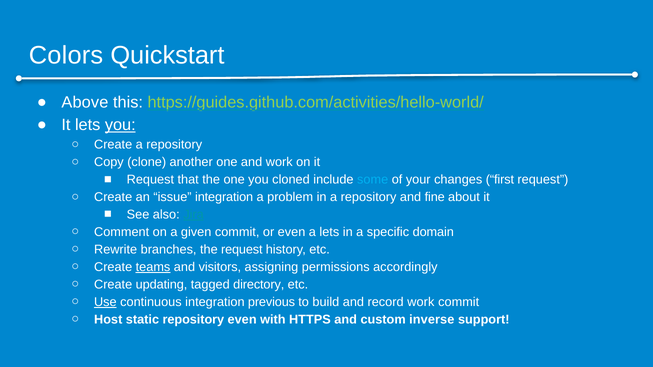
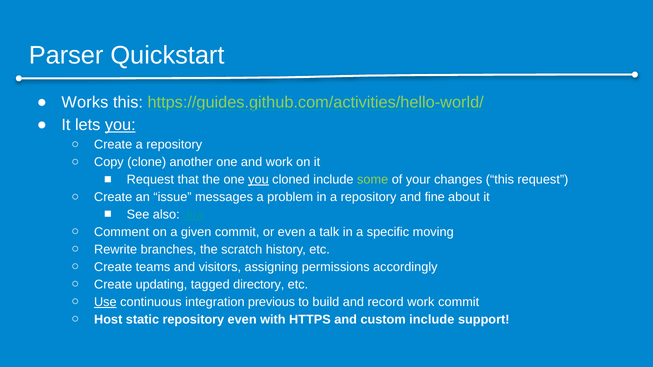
Colors: Colors -> Parser (66, 55)
Above: Above -> Works (85, 103)
you underline: none -> present (258, 180)
some colour: light blue -> light green (373, 180)
changes first: first -> this (500, 180)
issue integration: integration -> messages (224, 197)
a lets: lets -> talk (329, 232)
domain: domain -> moving (433, 232)
the request: request -> scratch (242, 250)
teams underline: present -> none (153, 267)
custom inverse: inverse -> include (432, 320)
